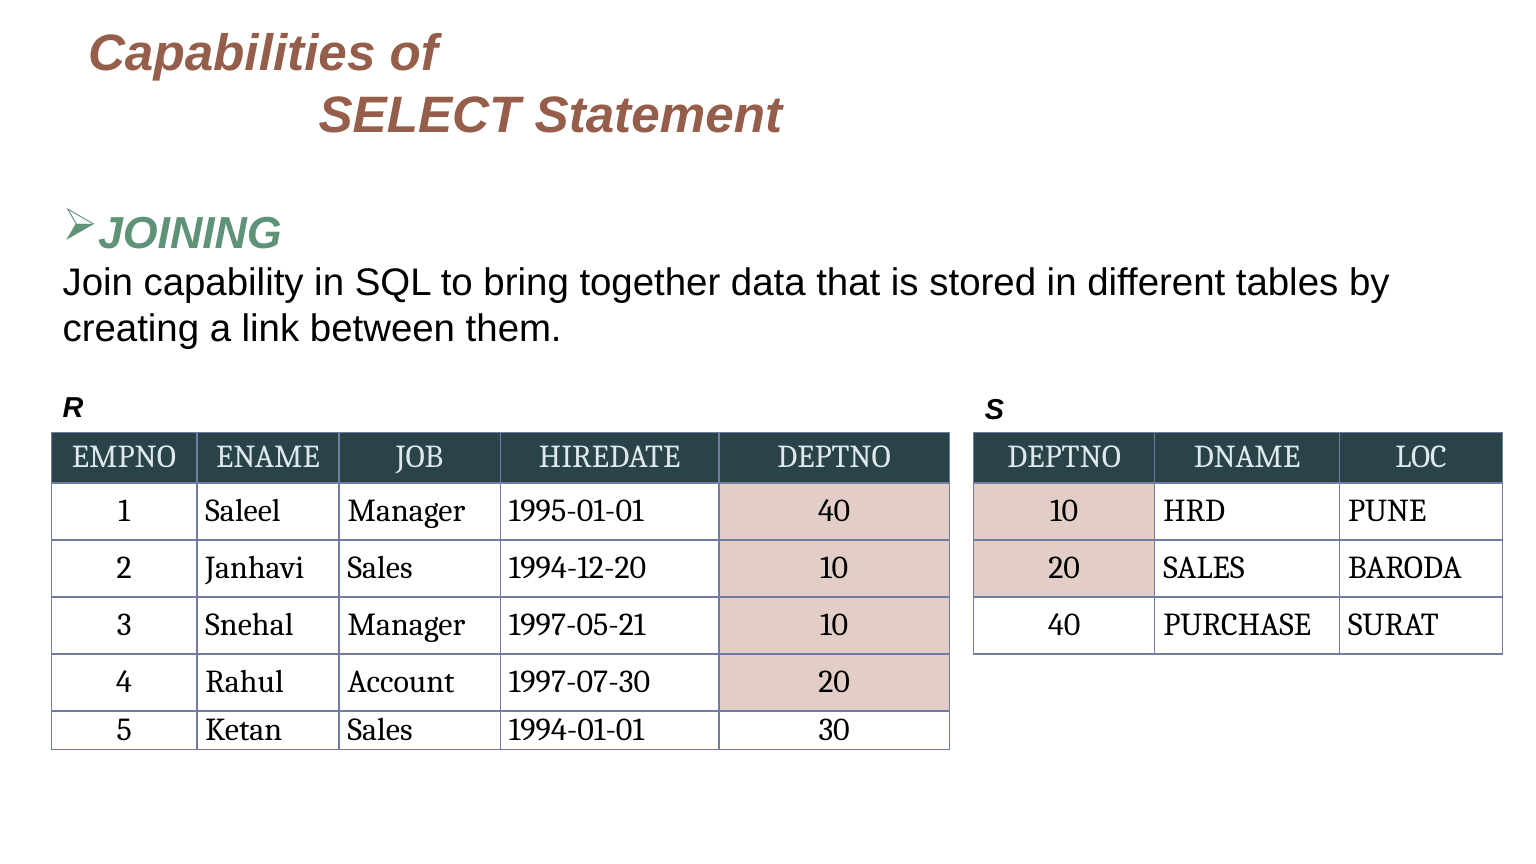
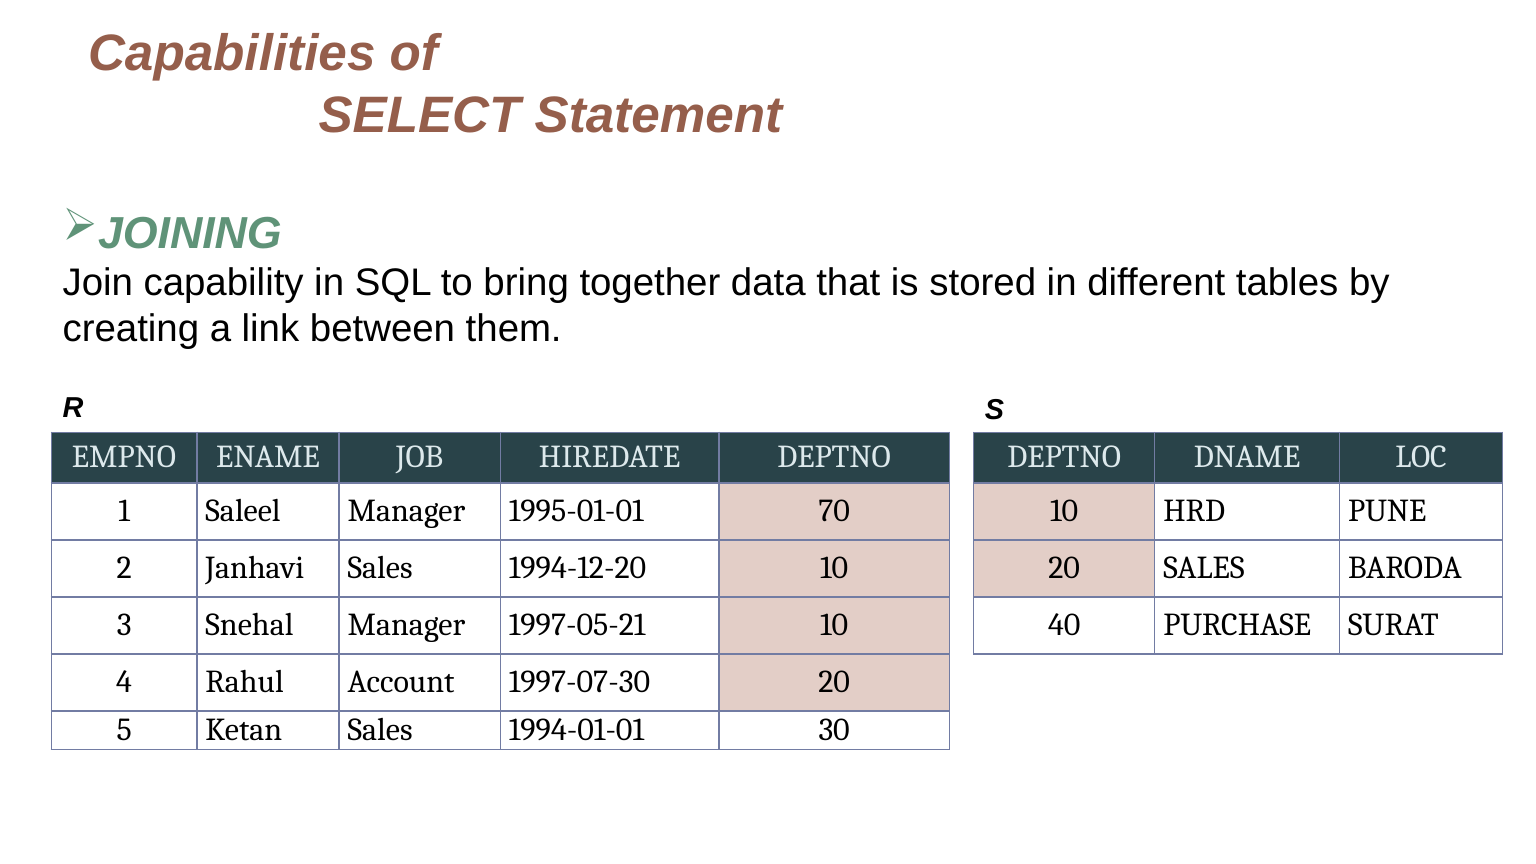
1995-01-01 40: 40 -> 70 (834, 511)
